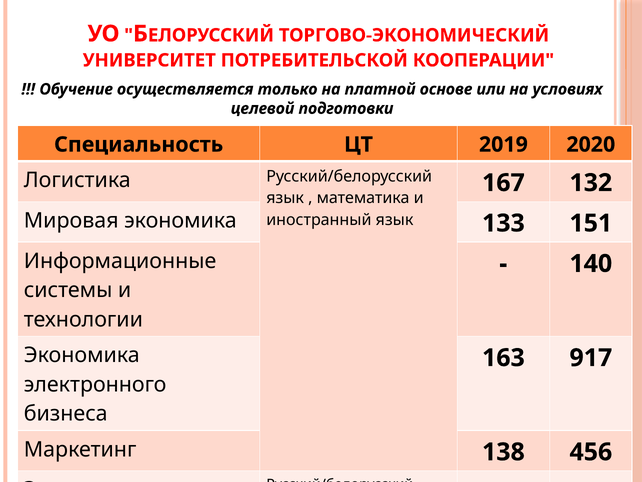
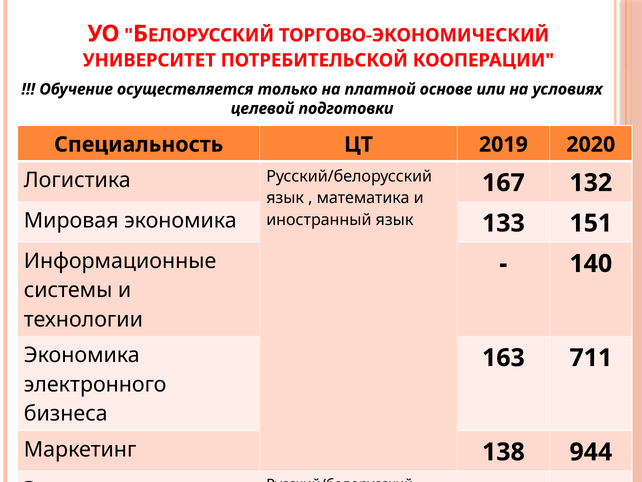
917: 917 -> 711 (591, 357)
456: 456 -> 944 (591, 452)
